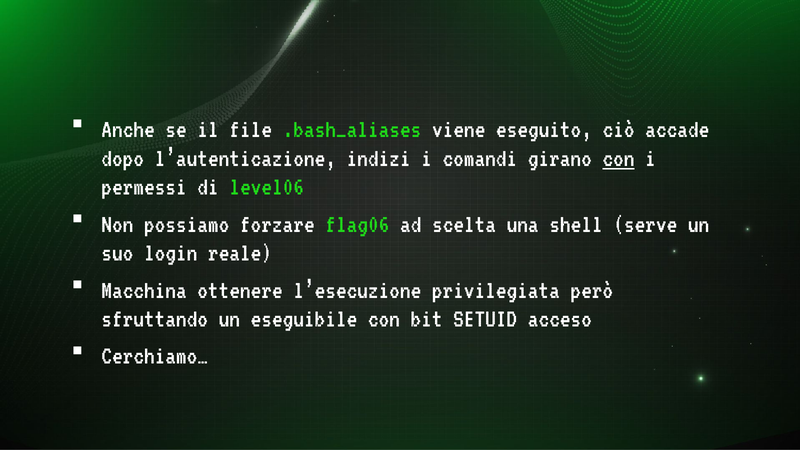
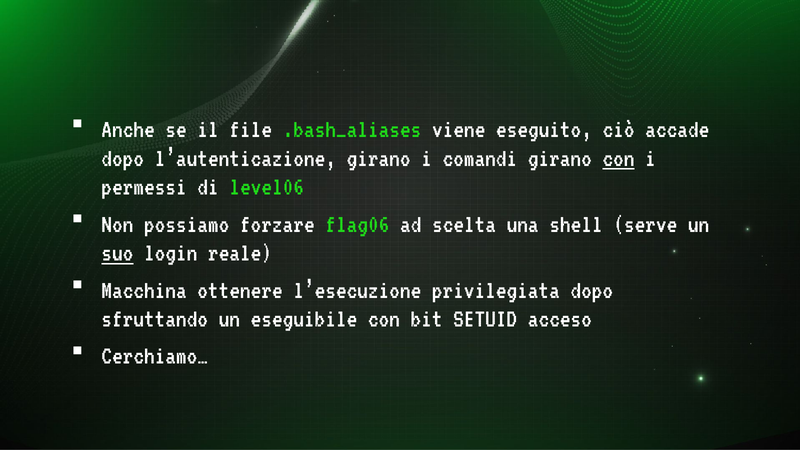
l’autenticazione indizi: indizi -> girano (379, 157)
suo underline: none -> present (117, 252)
privilegiata però: però -> dopo (592, 289)
